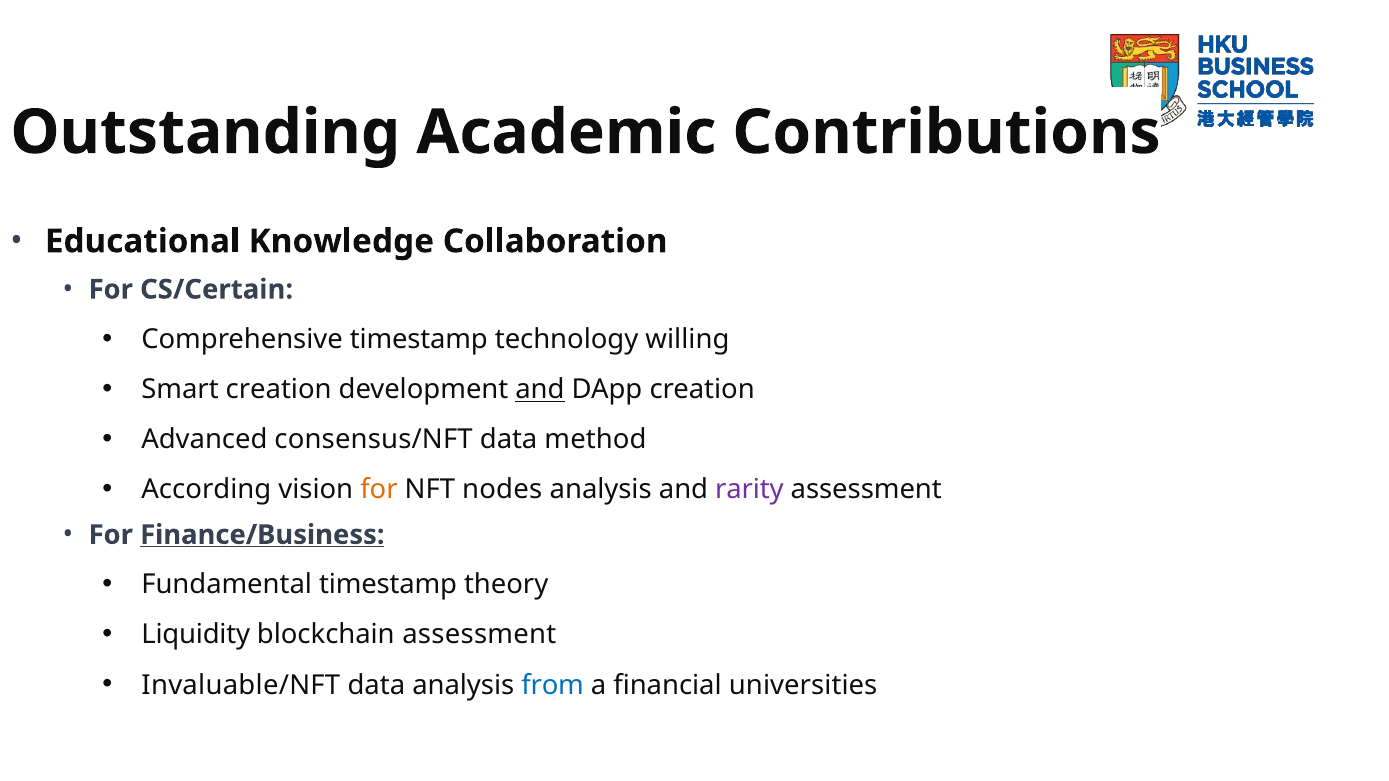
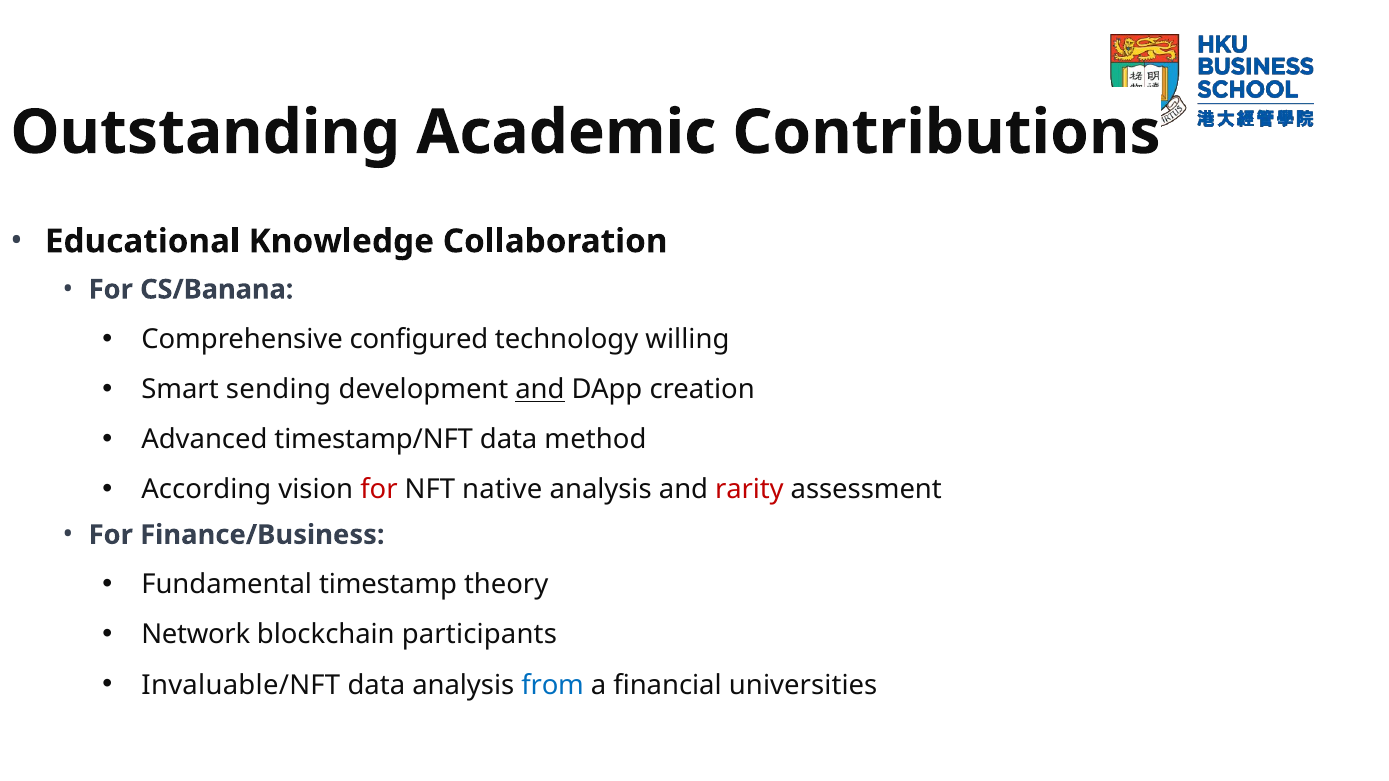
CS/Certain: CS/Certain -> CS/Banana (217, 290)
Comprehensive timestamp: timestamp -> configured (419, 340)
Smart creation: creation -> sending (279, 390)
consensus/NFT: consensus/NFT -> timestamp/NFT (374, 440)
for colour: orange -> red (379, 490)
nodes: nodes -> native (502, 490)
rarity colour: purple -> red (749, 490)
Finance/Business underline: present -> none (262, 535)
Liquidity: Liquidity -> Network (196, 635)
blockchain assessment: assessment -> participants (479, 635)
